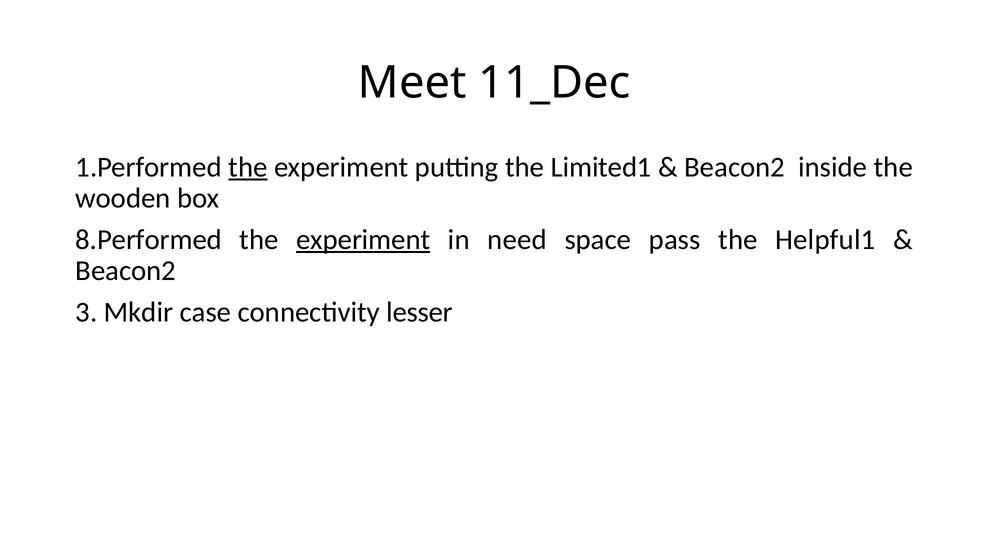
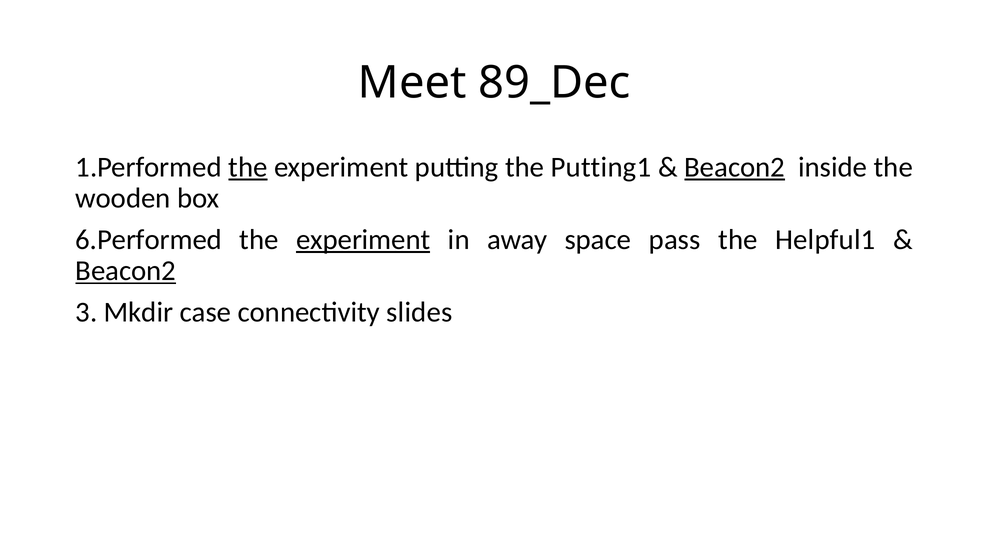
11_Dec: 11_Dec -> 89_Dec (554, 83)
Limited1: Limited1 -> Putting1 (601, 167)
Beacon2 underline: none -> present (735, 167)
8.Performed: 8.Performed -> 6.Performed (149, 240)
need: need -> away (517, 240)
Beacon2 underline: none -> present (126, 271)
lesser: lesser -> slides (419, 312)
